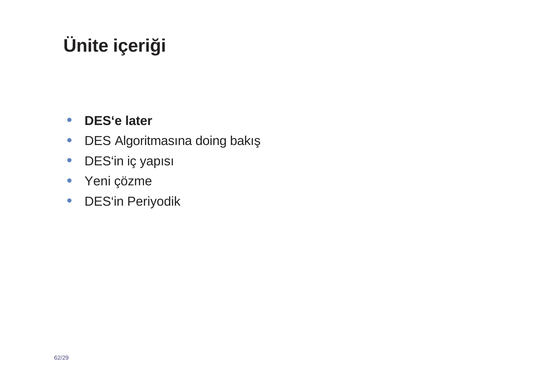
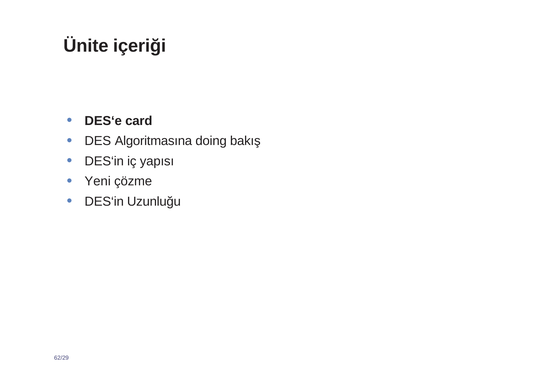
later: later -> card (139, 121)
Periyodik: Periyodik -> Uzunluğu (154, 202)
